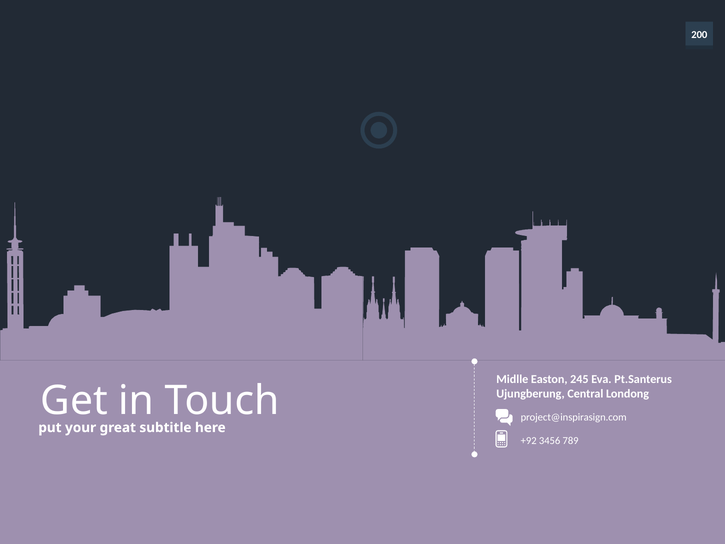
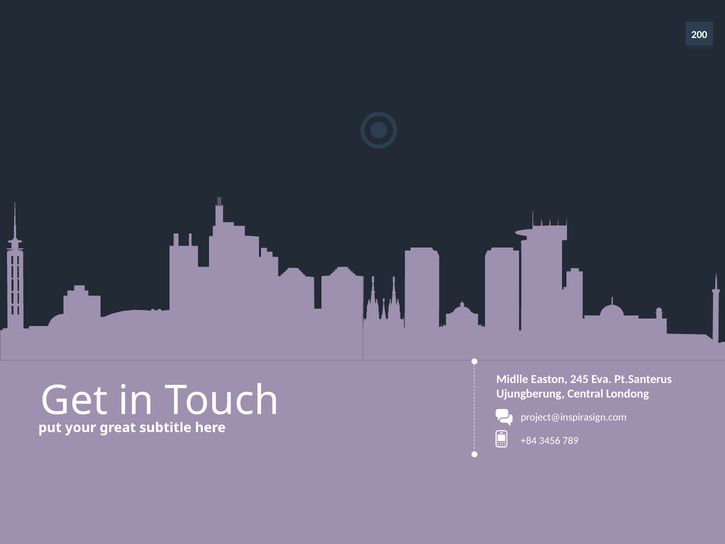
+92: +92 -> +84 (529, 441)
